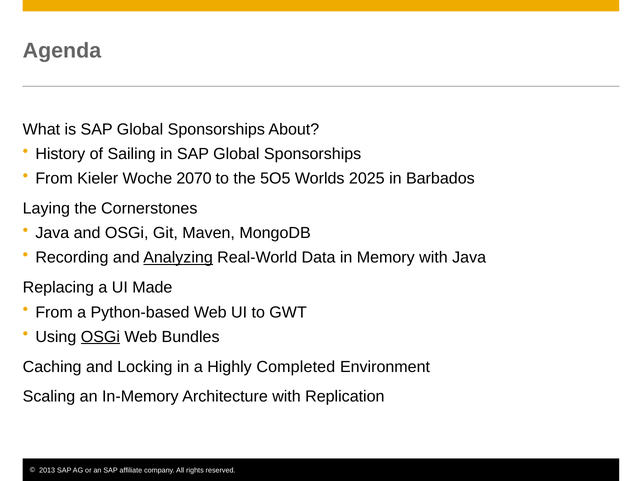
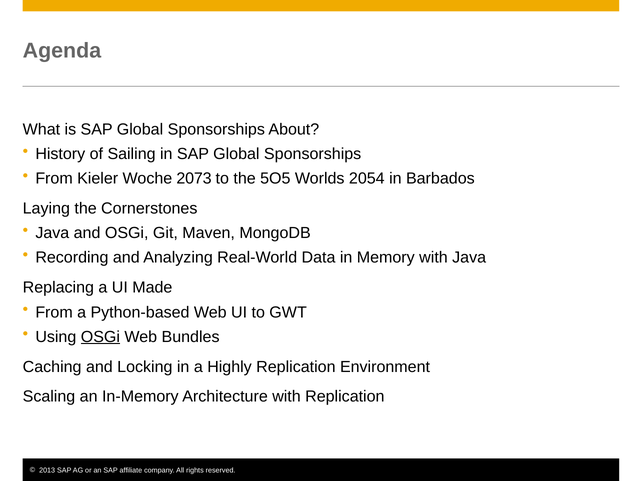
2070: 2070 -> 2073 (194, 179)
2025: 2025 -> 2054 (367, 179)
Analyzing underline: present -> none (178, 258)
Highly Completed: Completed -> Replication (296, 367)
